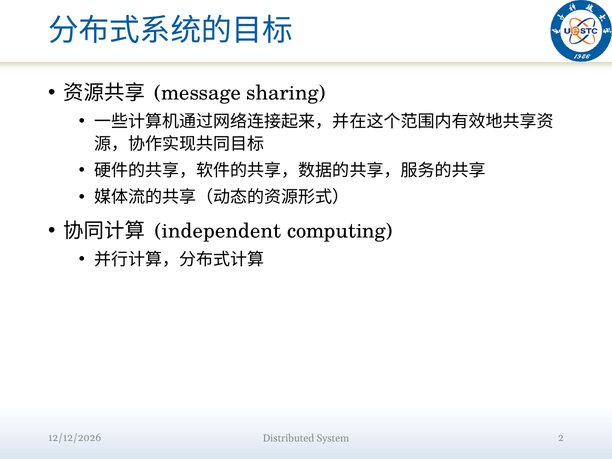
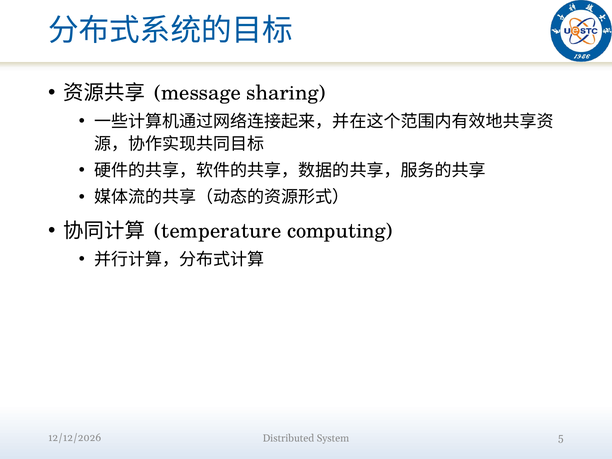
independent: independent -> temperature (218, 231)
2: 2 -> 5 (561, 438)
